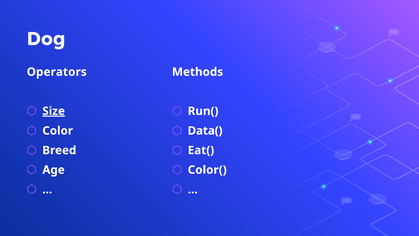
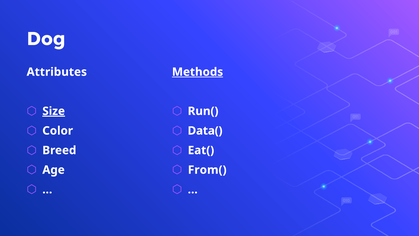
Operators: Operators -> Attributes (57, 72)
Methods underline: none -> present (198, 72)
Color(: Color( -> From( (207, 170)
